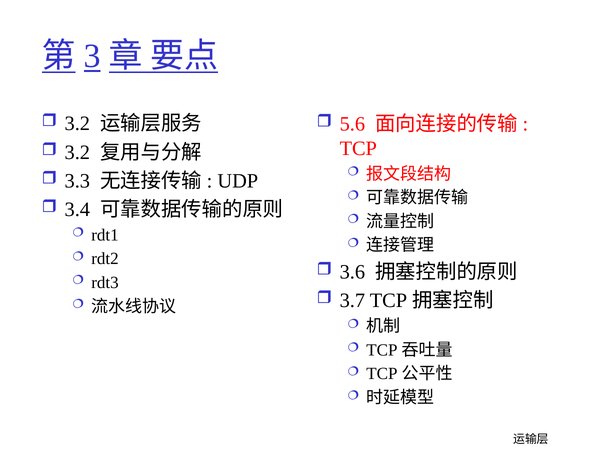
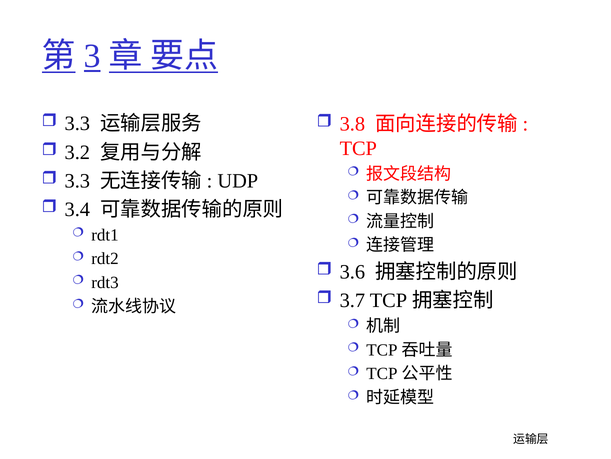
3.2: 3.2 -> 3.3 (77, 124)
5.6: 5.6 -> 3.8 (352, 124)
